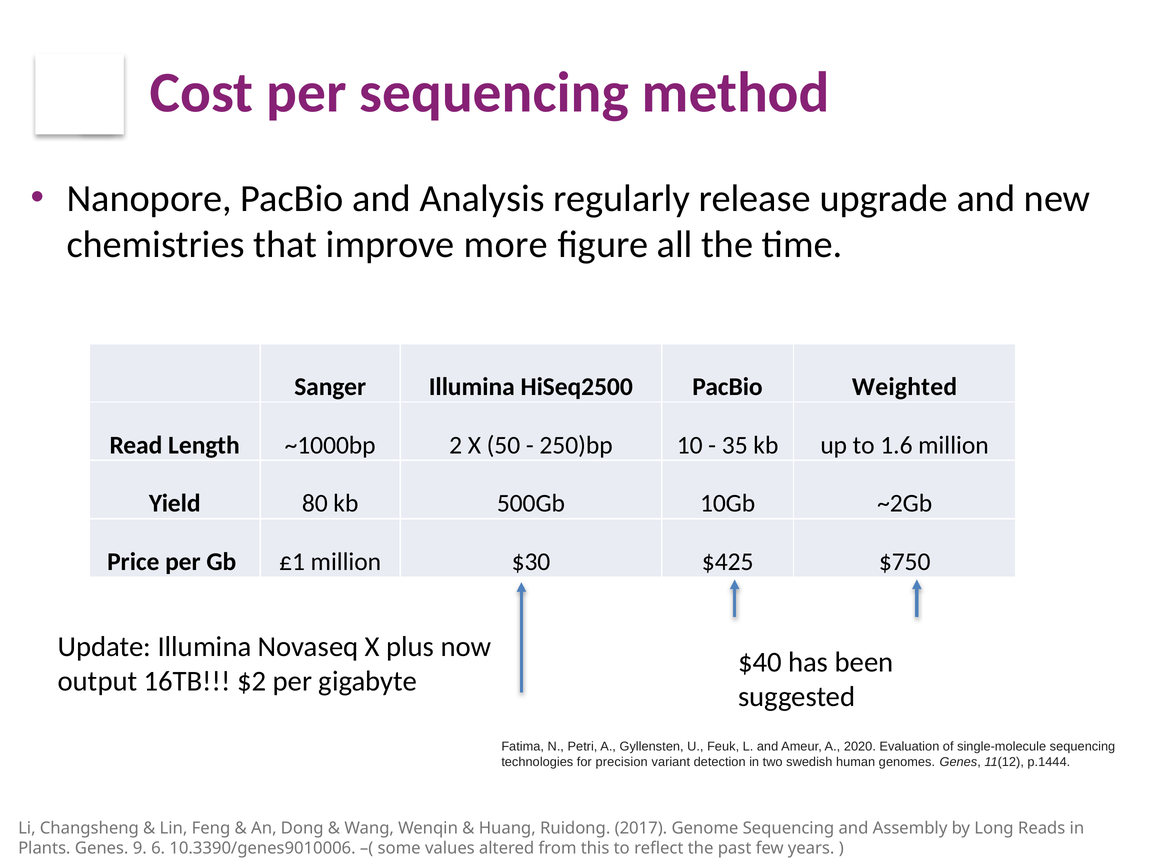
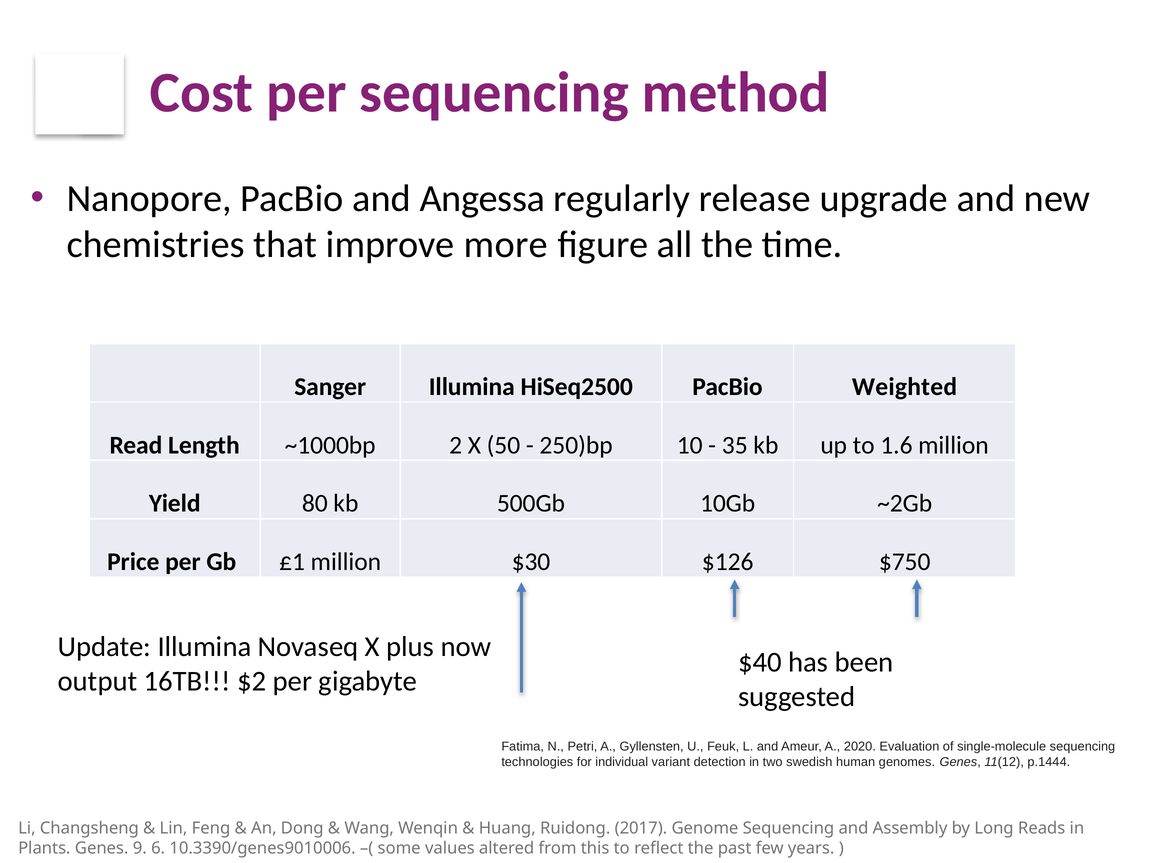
Analysis: Analysis -> Angessa (482, 198)
$425: $425 -> $126 (728, 561)
precision: precision -> individual (622, 761)
